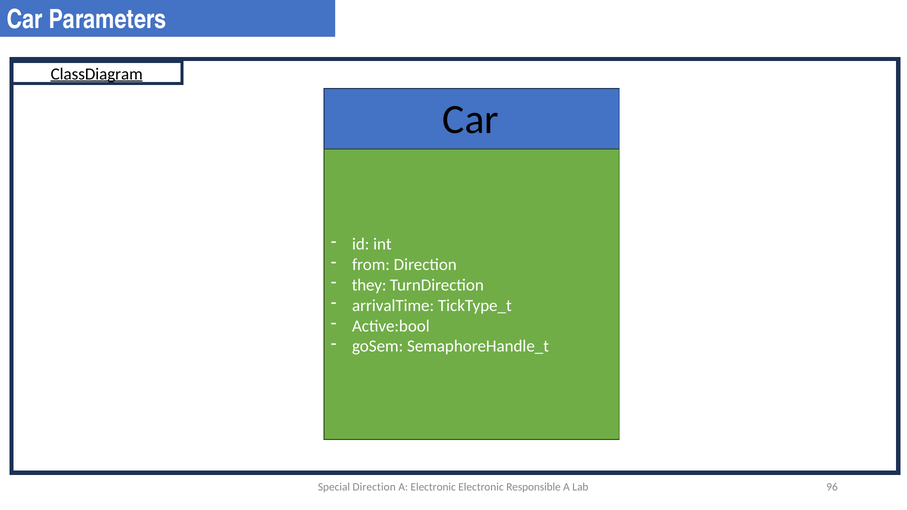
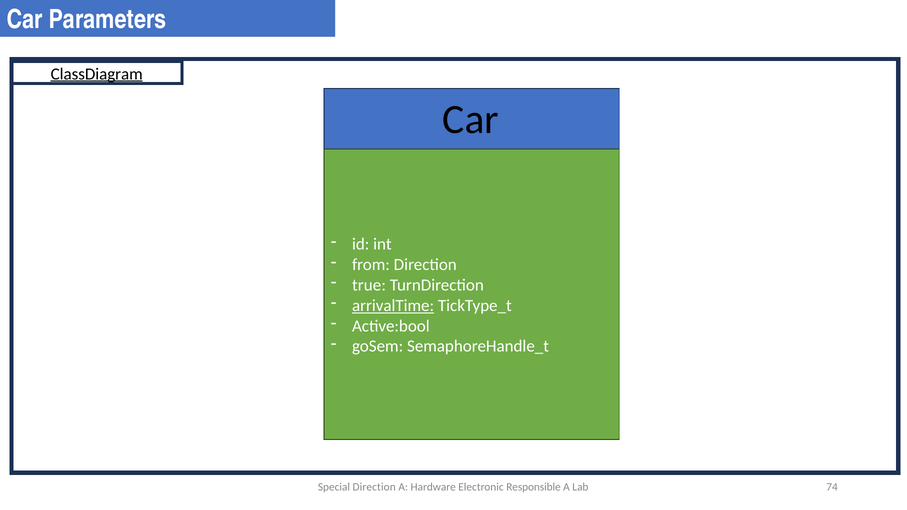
they: they -> true (369, 285)
arrivalTime underline: none -> present (393, 306)
A Electronic: Electronic -> Hardware (433, 487)
96: 96 -> 74 (832, 487)
